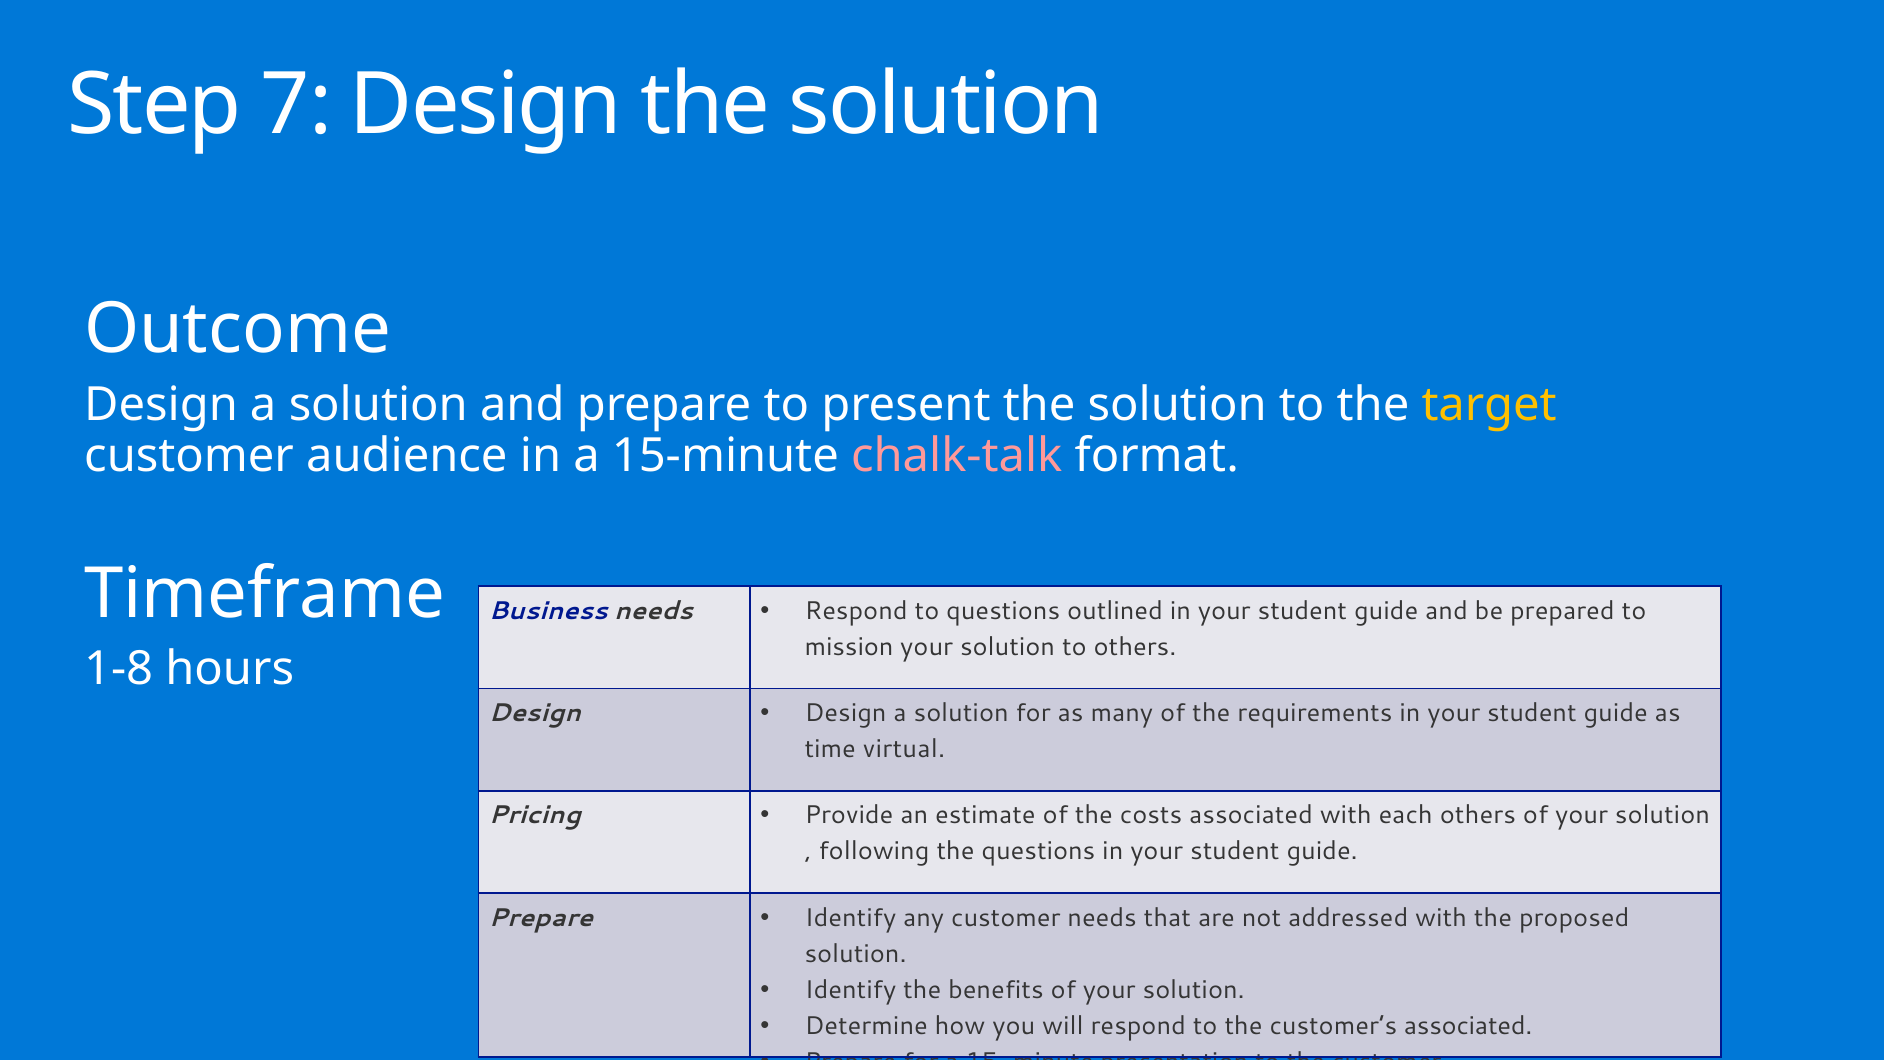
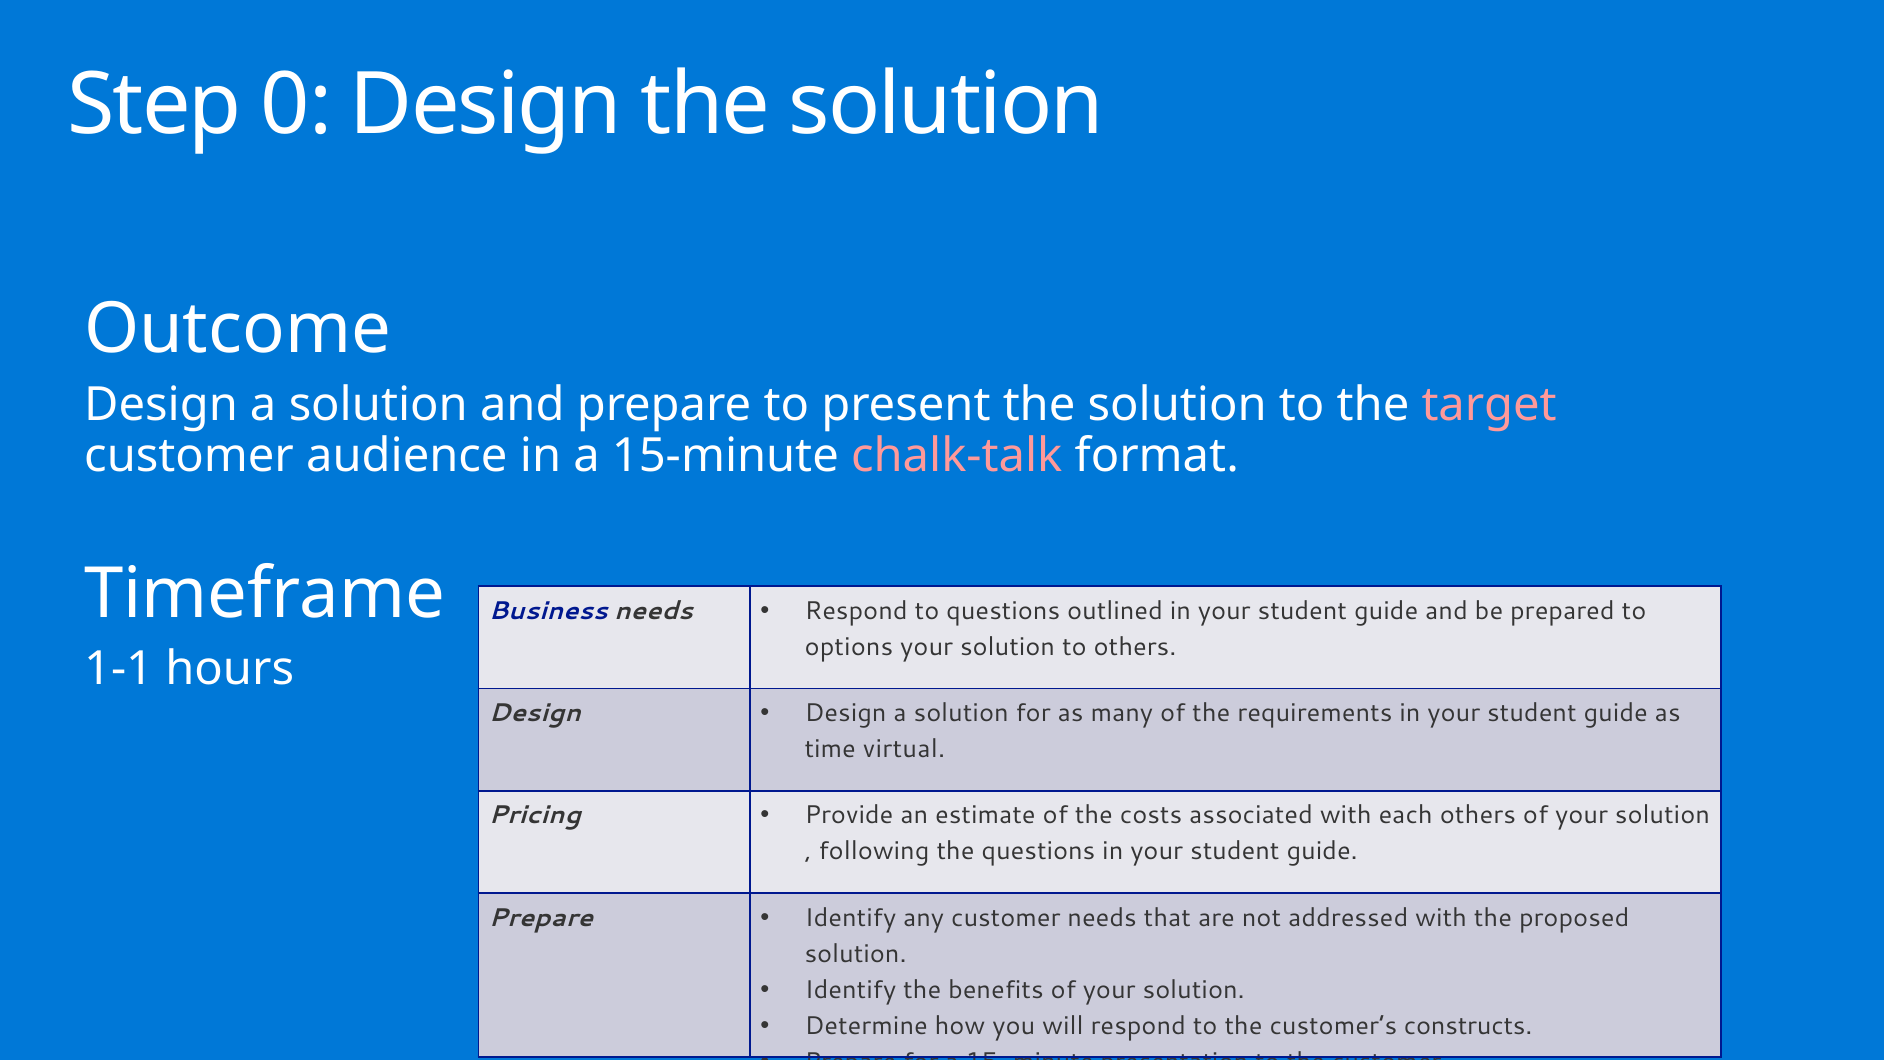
7: 7 -> 0 (297, 105)
target colour: yellow -> pink (1489, 405)
mission: mission -> options (849, 647)
1-8: 1-8 -> 1-1 (119, 669)
customer’s associated: associated -> constructs (1468, 1026)
